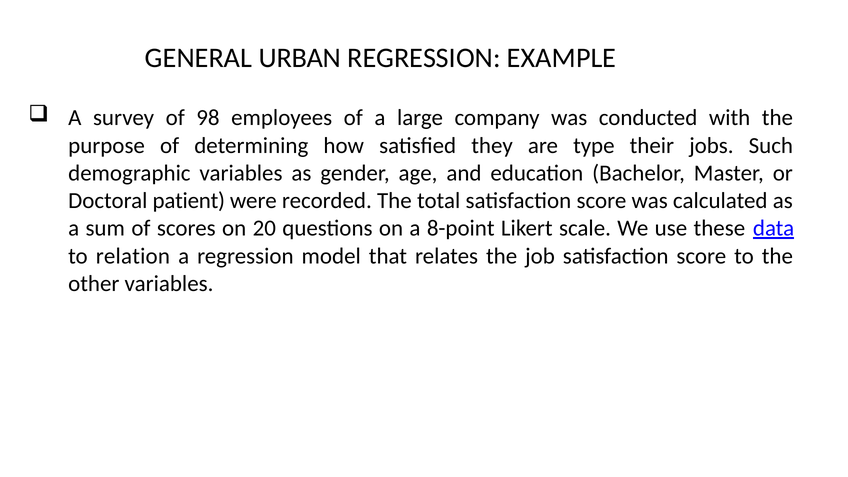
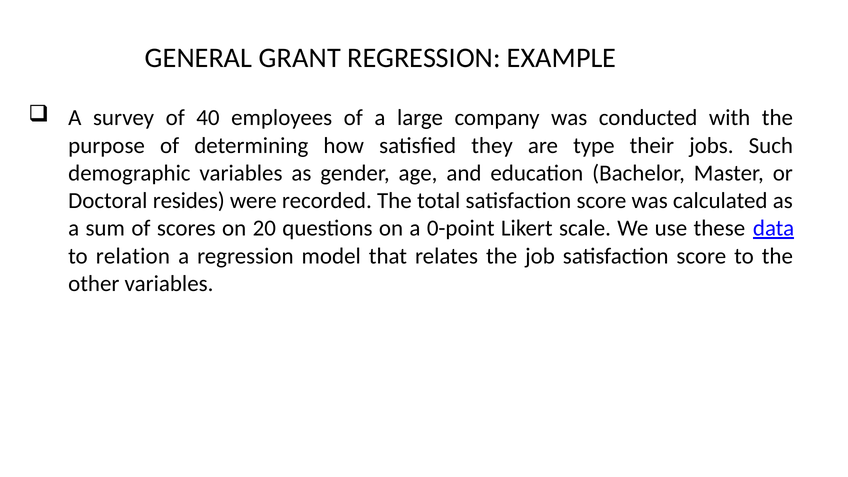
URBAN: URBAN -> GRANT (300, 58)
98: 98 -> 40 (208, 118)
patient: patient -> resides (189, 201)
8-point: 8-point -> 0-point (461, 228)
